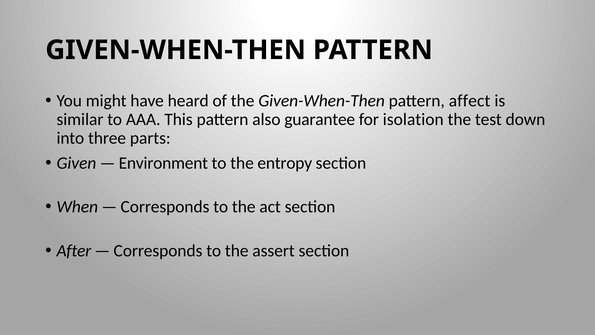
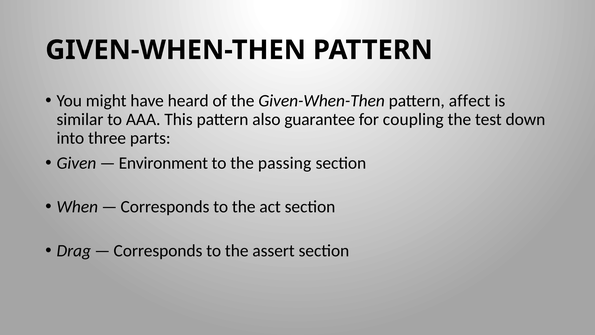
isolation: isolation -> coupling (413, 119)
entropy: entropy -> passing (285, 163)
After: After -> Drag (74, 250)
